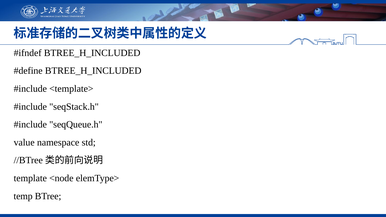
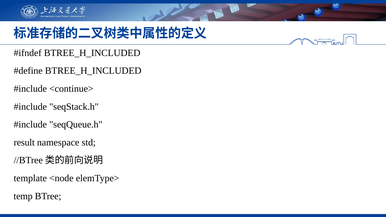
<template>: <template> -> <continue> (71, 89)
value: value -> result (24, 142)
